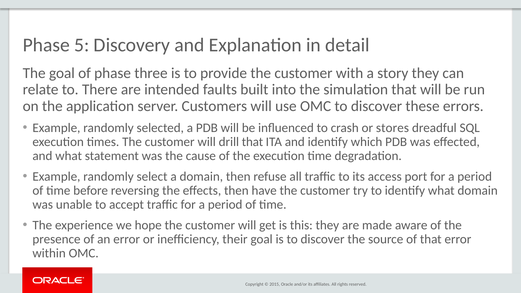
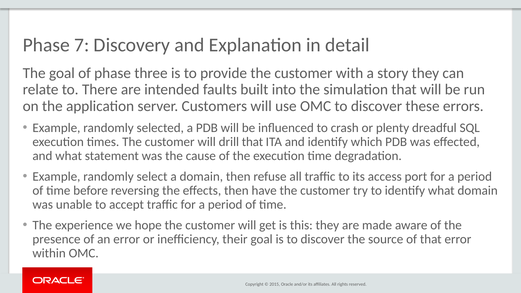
5: 5 -> 7 (82, 45)
stores: stores -> plenty (393, 128)
